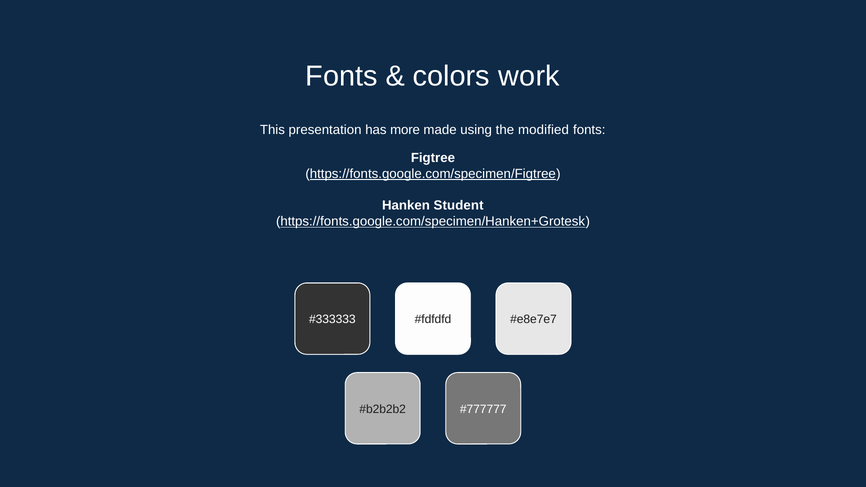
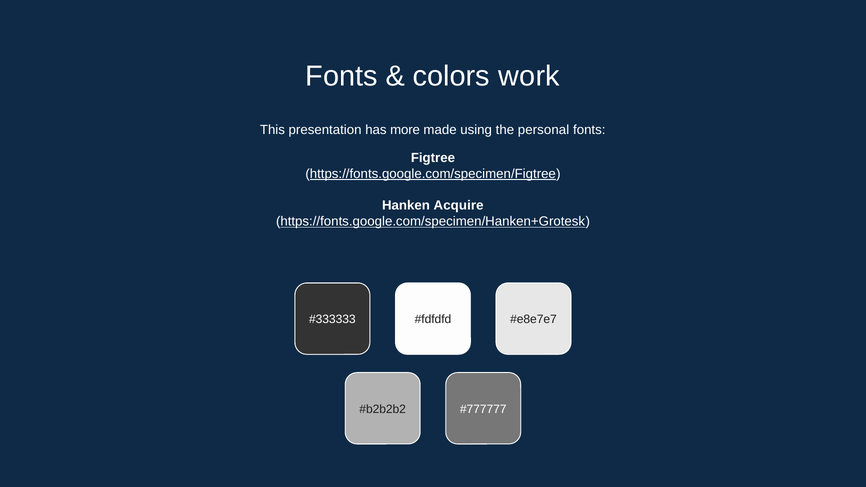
modified: modified -> personal (544, 130)
Student: Student -> Acquire (459, 206)
